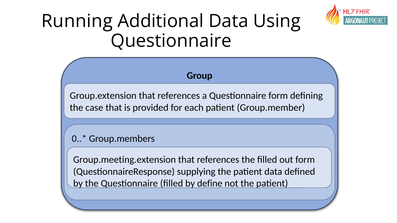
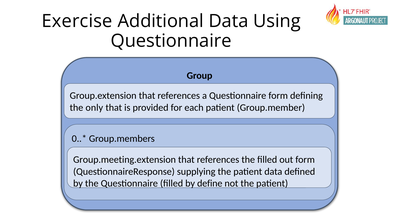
Running: Running -> Exercise (77, 21)
case: case -> only (94, 108)
